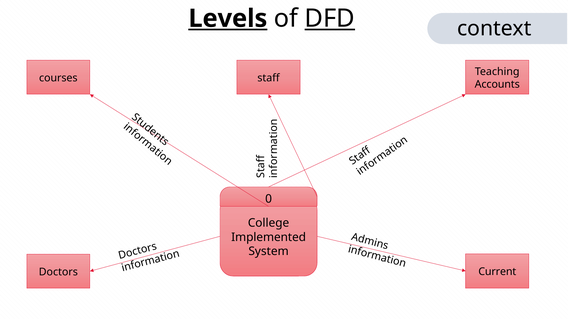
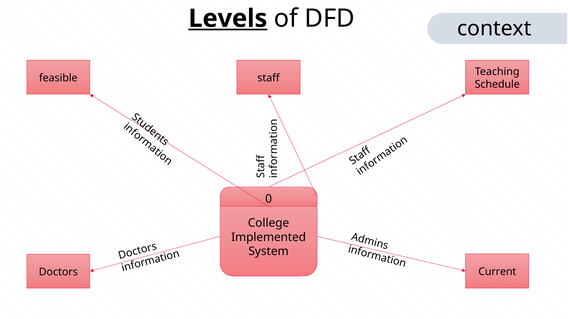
DFD underline: present -> none (330, 19)
courses: courses -> feasible (58, 78)
Accounts: Accounts -> Schedule (497, 84)
